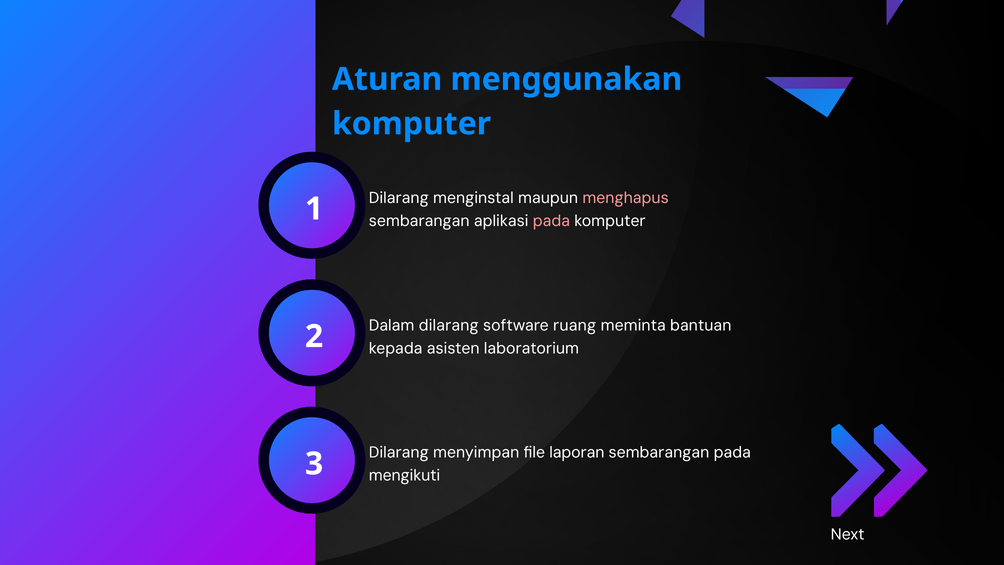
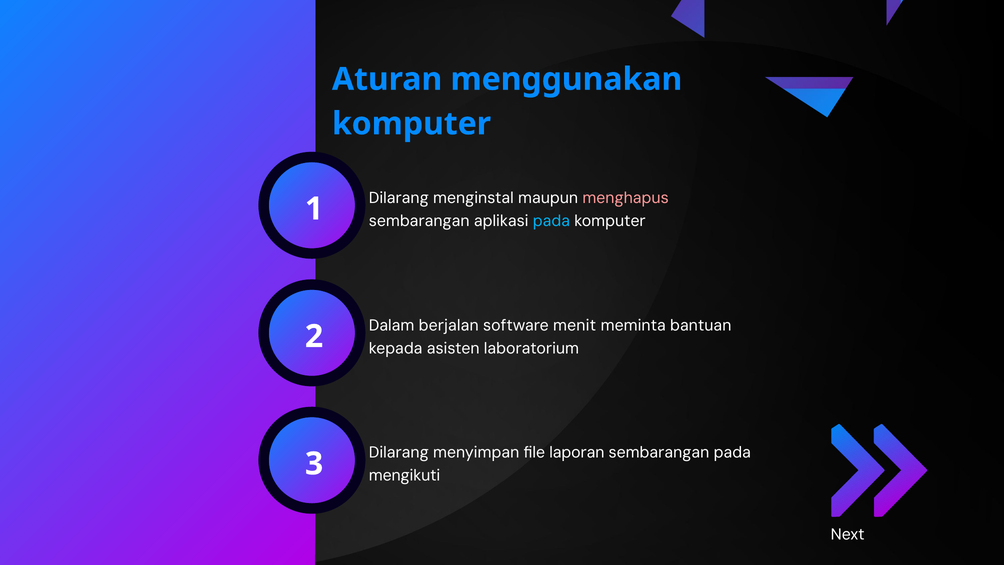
pada colour: pink -> light blue (551, 221)
Dalam dilarang: dilarang -> berjalan (449, 325)
ruang: ruang -> menit (575, 325)
